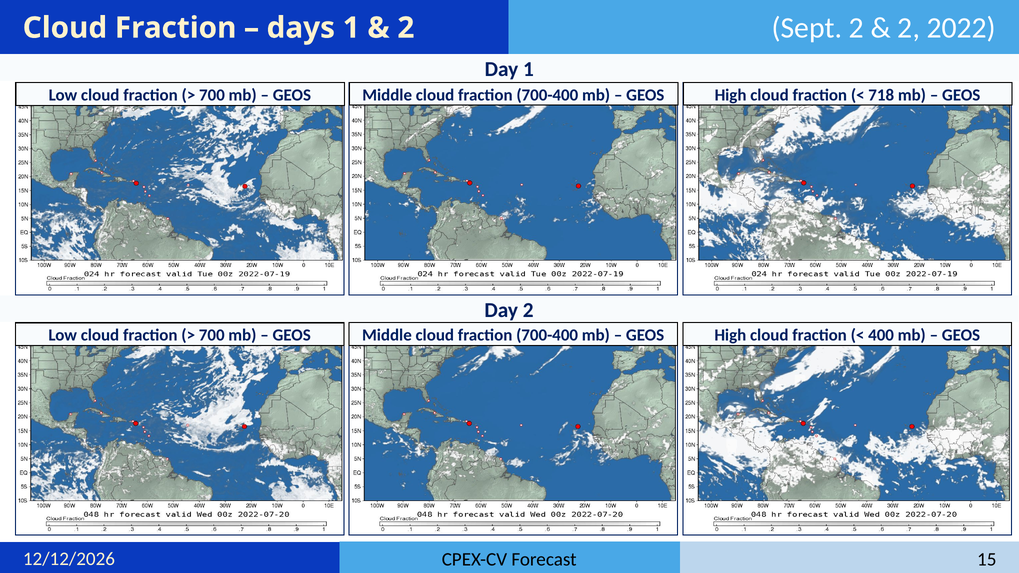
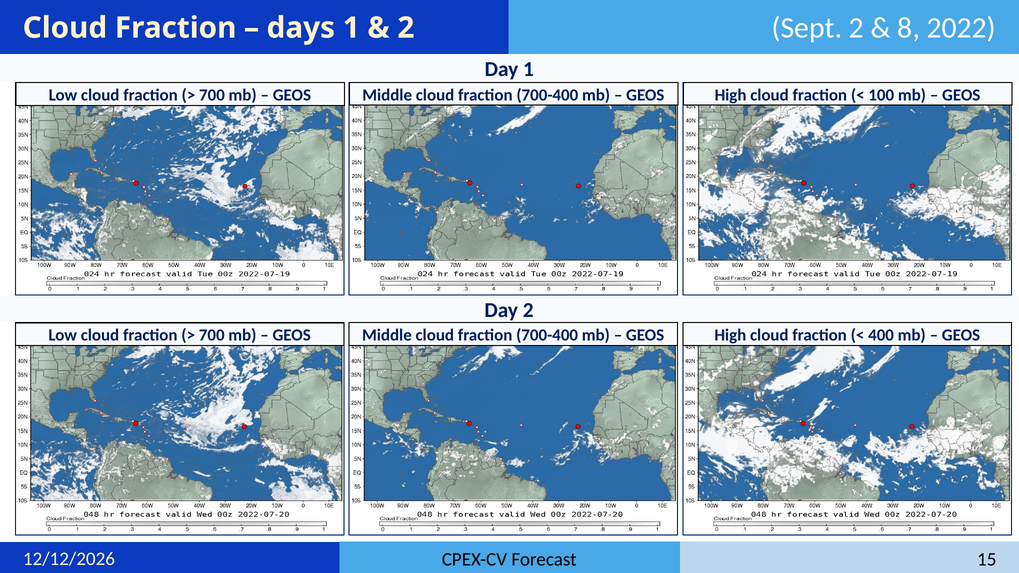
2: 2 -> 8 (909, 28)
718: 718 -> 100 (881, 95)
